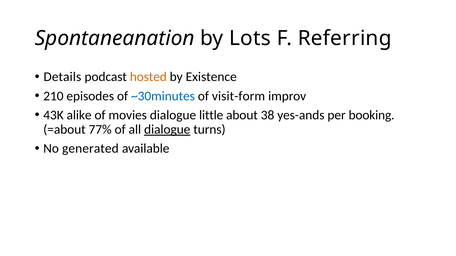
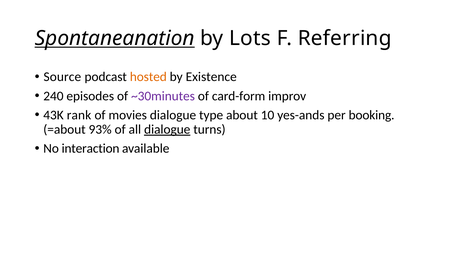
Spontaneanation underline: none -> present (115, 38)
Details: Details -> Source (62, 77)
210: 210 -> 240 (53, 96)
~30minutes colour: blue -> purple (163, 96)
visit-form: visit-form -> card-form (239, 96)
alike: alike -> rank (79, 115)
little: little -> type (211, 115)
38: 38 -> 10 (268, 115)
77%: 77% -> 93% (100, 130)
generated: generated -> interaction (91, 149)
